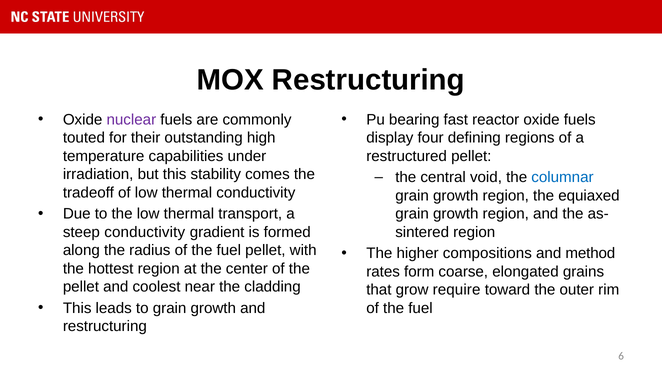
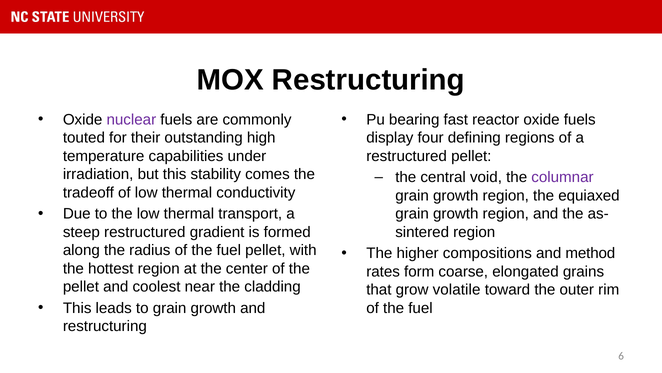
columnar colour: blue -> purple (562, 177)
steep conductivity: conductivity -> restructured (145, 232)
require: require -> volatile (457, 289)
